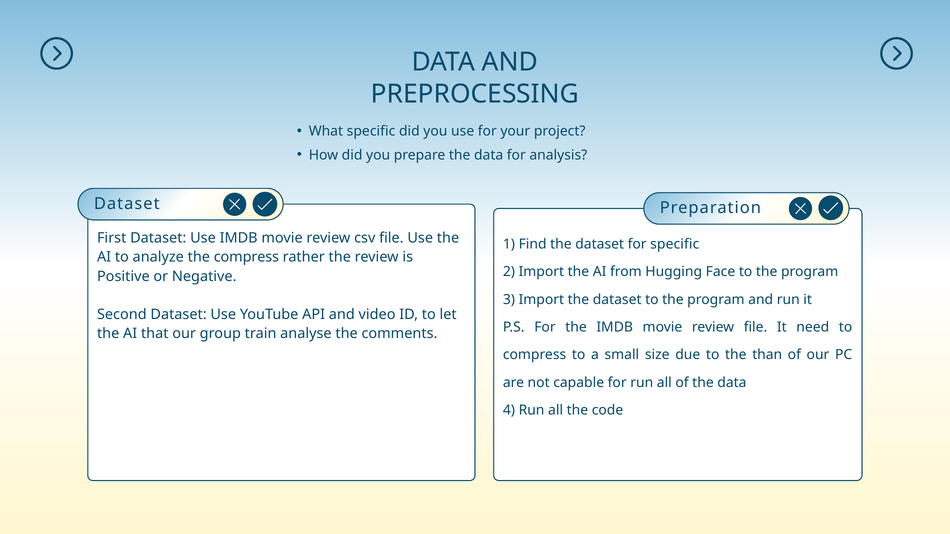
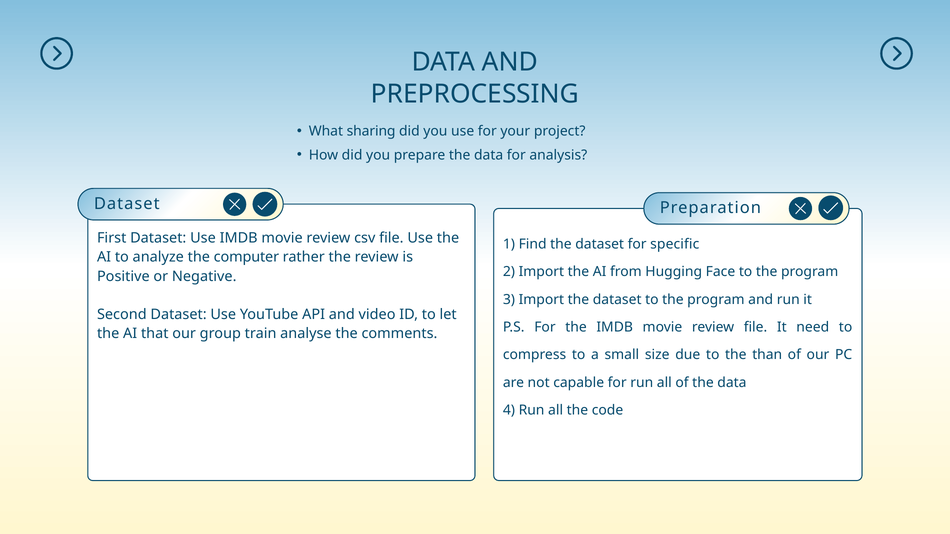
What specific: specific -> sharing (371, 131)
the compress: compress -> computer (246, 257)
